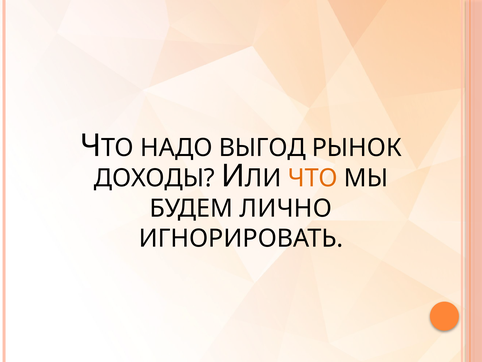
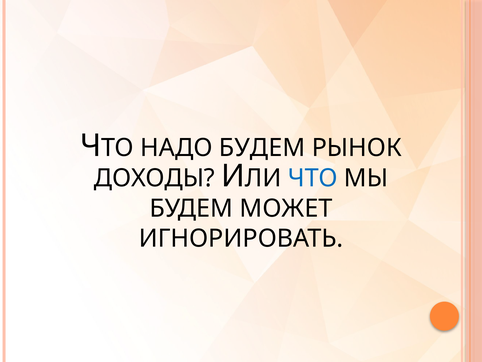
НАДО ВЫГОД: ВЫГОД -> БУДЕМ (262, 148)
ЧТО colour: orange -> blue (313, 178)
ЛИЧНО: ЛИЧНО -> МОЖЕТ (286, 208)
